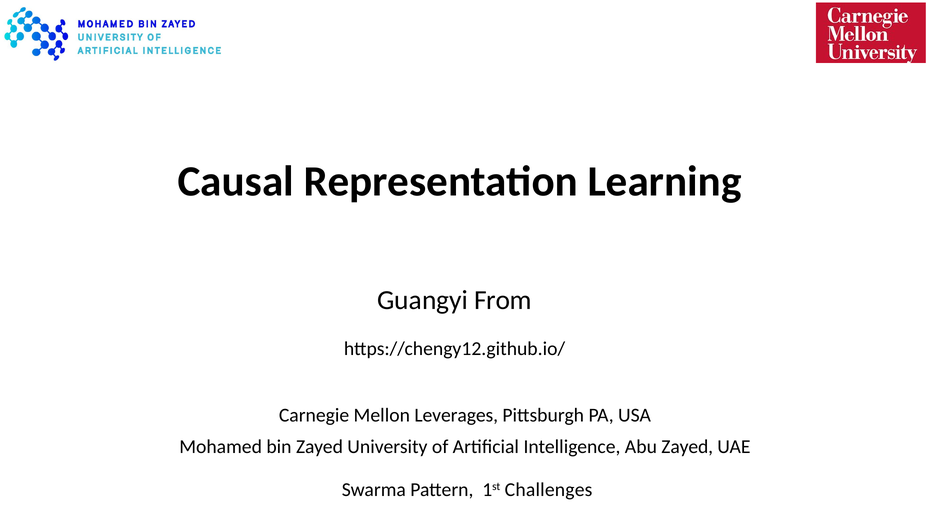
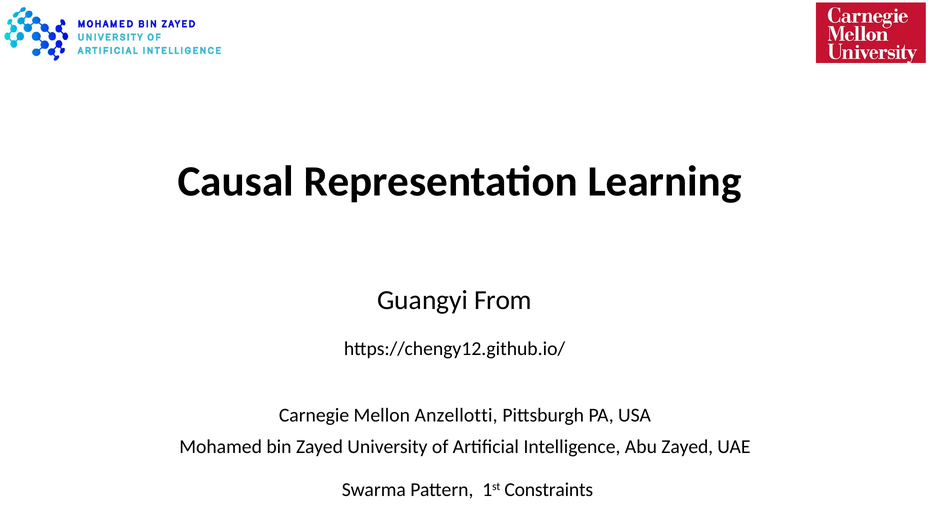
Leverages: Leverages -> Anzellotti (456, 415)
Challenges: Challenges -> Constraints (549, 490)
